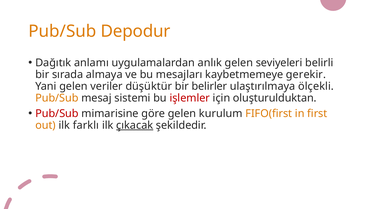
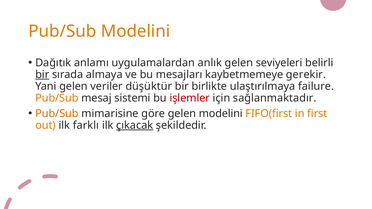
Pub/Sub Depodur: Depodur -> Modelini (136, 31)
bir underline: none -> present (42, 75)
belirler: belirler -> birlikte (209, 86)
ölçekli: ölçekli -> failure (316, 86)
oluşturulduktan: oluşturulduktan -> sağlanmaktadır (275, 98)
Pub/Sub colour: red -> orange (57, 114)
gelen kurulum: kurulum -> modelini (221, 114)
